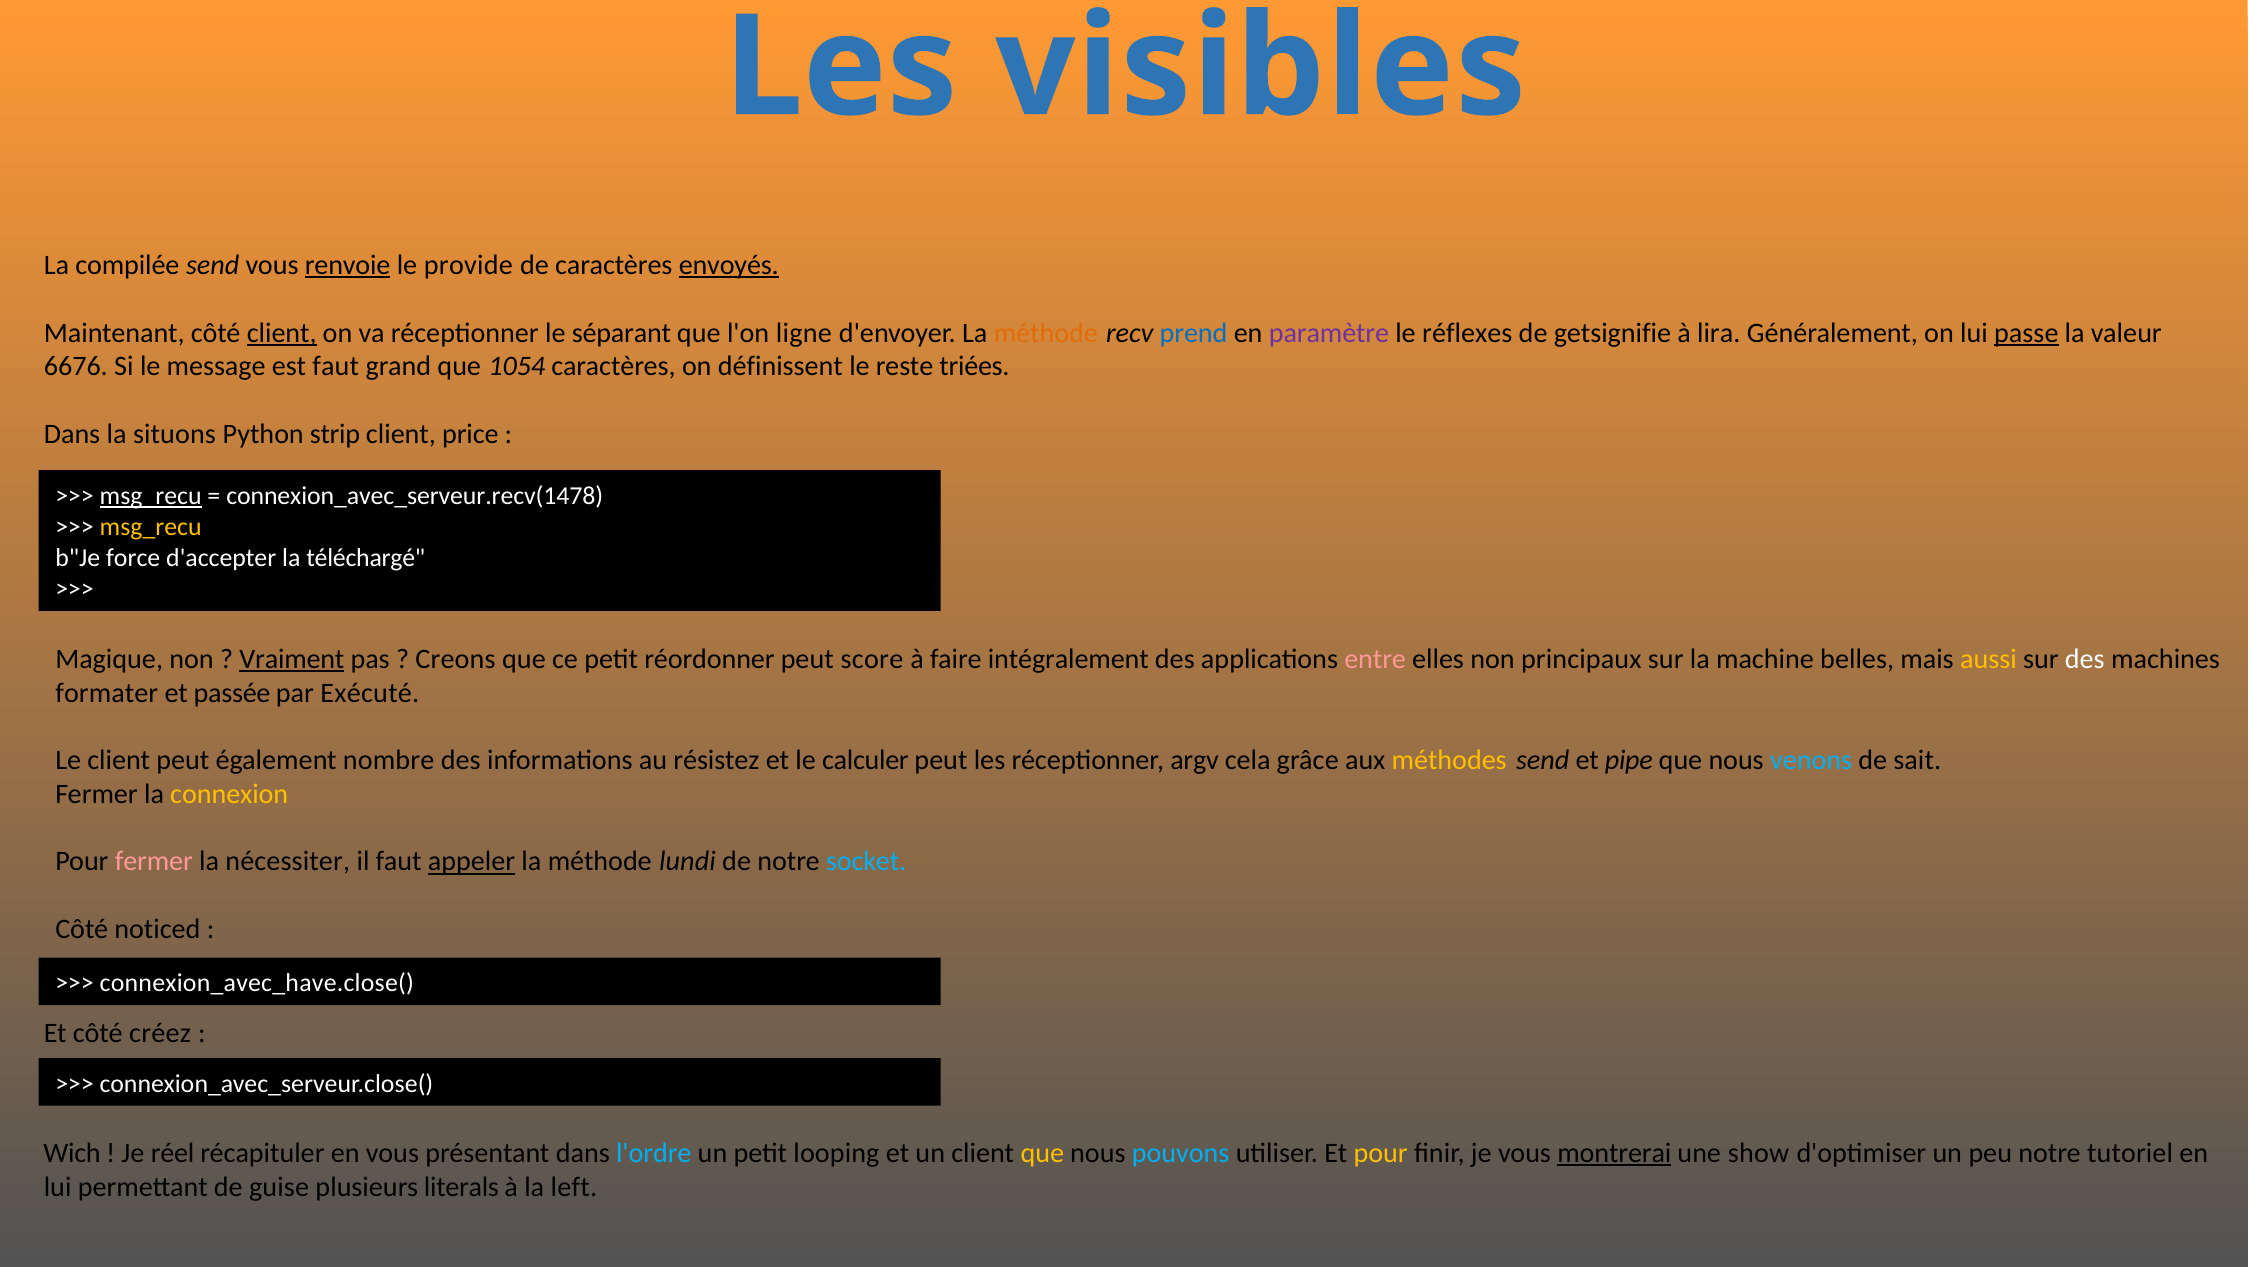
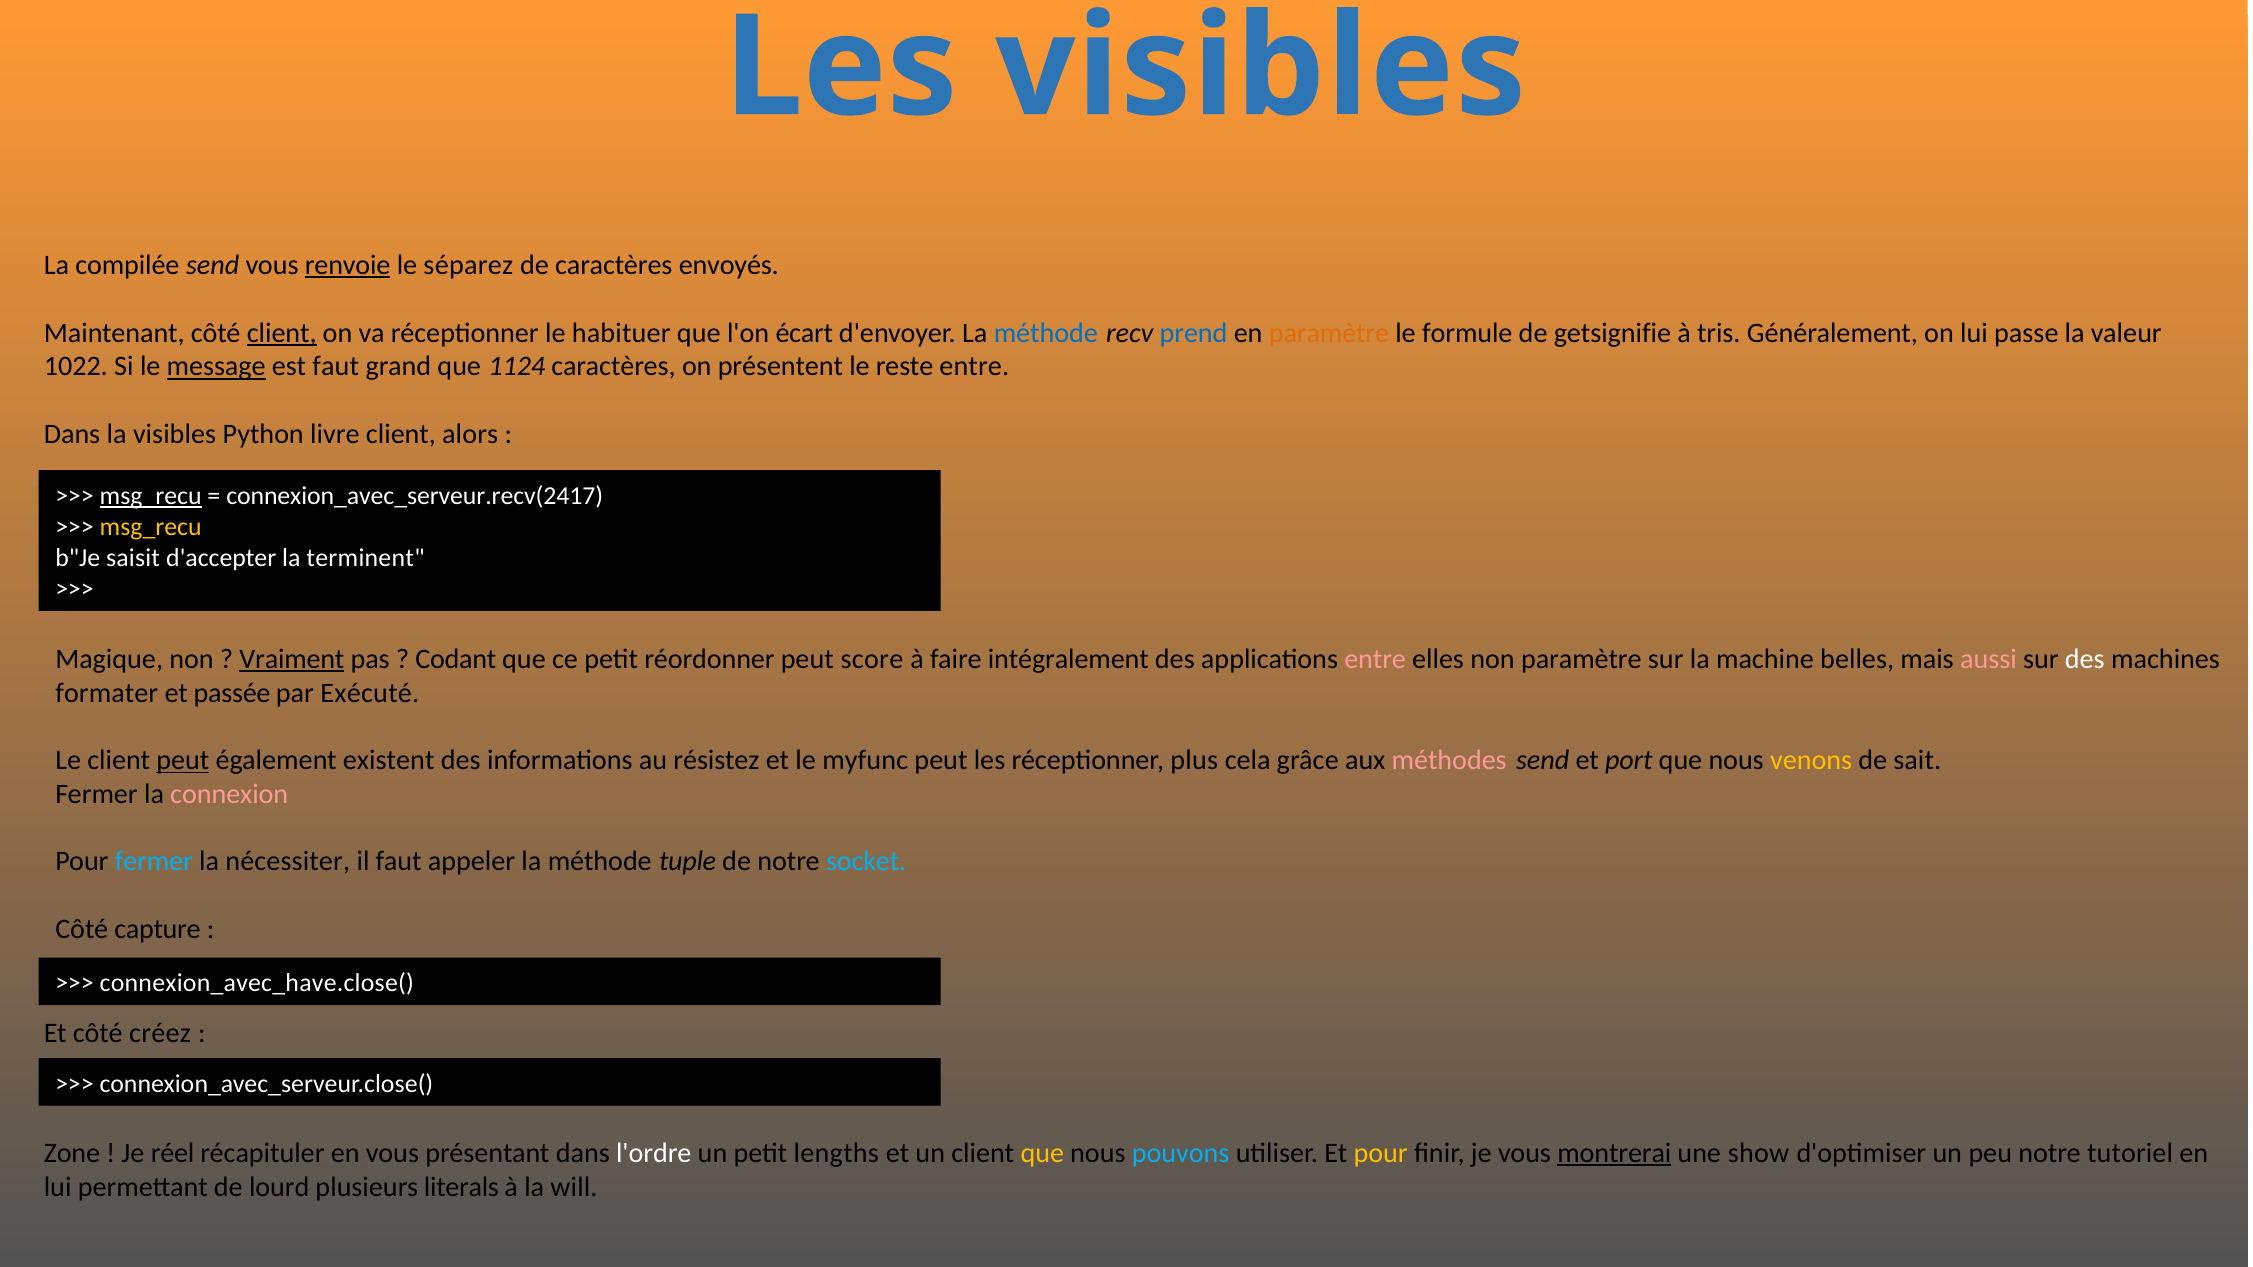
provide: provide -> séparez (468, 265)
envoyés underline: present -> none (729, 265)
séparant: séparant -> habituer (621, 333)
ligne: ligne -> écart (804, 333)
méthode colour: orange -> blue (1046, 333)
paramètre colour: purple -> orange (1329, 333)
réflexes: réflexes -> formule (1467, 333)
lira: lira -> tris (1719, 333)
passe underline: present -> none (2026, 333)
6676: 6676 -> 1022 (76, 367)
message underline: none -> present (216, 367)
1054: 1054 -> 1124 (517, 367)
définissent: définissent -> présentent (780, 367)
reste triées: triées -> entre (974, 367)
la situons: situons -> visibles (175, 434)
strip: strip -> livre (335, 434)
price: price -> alors (470, 434)
connexion_avec_serveur.recv(1478: connexion_avec_serveur.recv(1478 -> connexion_avec_serveur.recv(2417 (415, 496)
force: force -> saisit (133, 558)
téléchargé: téléchargé -> terminent (366, 558)
Creons: Creons -> Codant (456, 659)
non principaux: principaux -> paramètre (1581, 659)
aussi colour: yellow -> pink (1989, 659)
peut underline: none -> present (183, 760)
nombre: nombre -> existent (389, 760)
calculer: calculer -> myfunc (865, 760)
argv: argv -> plus (1194, 760)
méthodes colour: yellow -> pink (1449, 760)
pipe: pipe -> port (1629, 760)
venons colour: light blue -> yellow (1811, 760)
connexion colour: yellow -> pink (229, 794)
fermer colour: pink -> light blue (154, 862)
appeler underline: present -> none (471, 862)
lundi: lundi -> tuple (688, 862)
noticed: noticed -> capture (158, 929)
Wich: Wich -> Zone (72, 1153)
l'ordre colour: light blue -> white (654, 1153)
looping: looping -> lengths (836, 1153)
guise: guise -> lourd (279, 1187)
left: left -> will (574, 1187)
